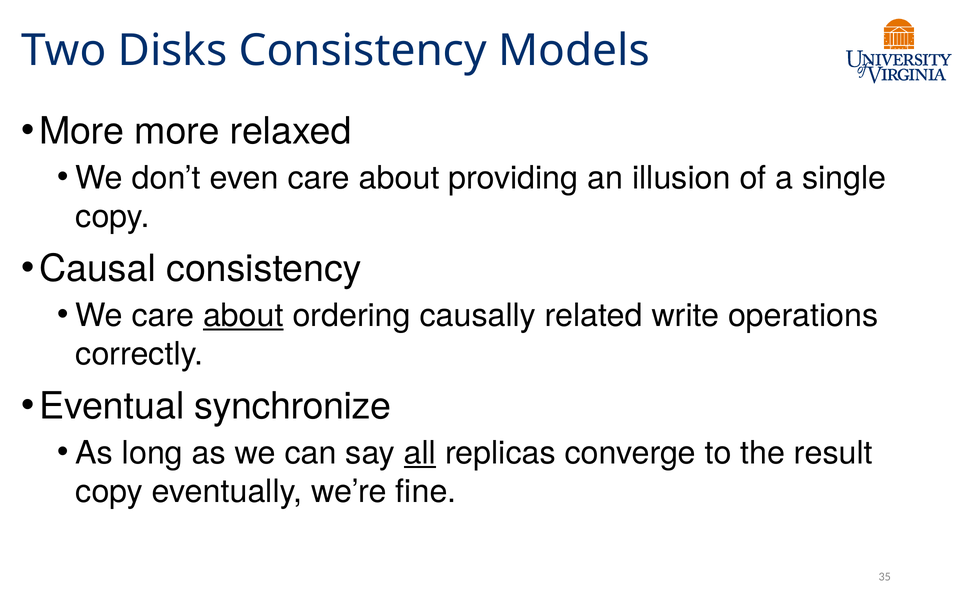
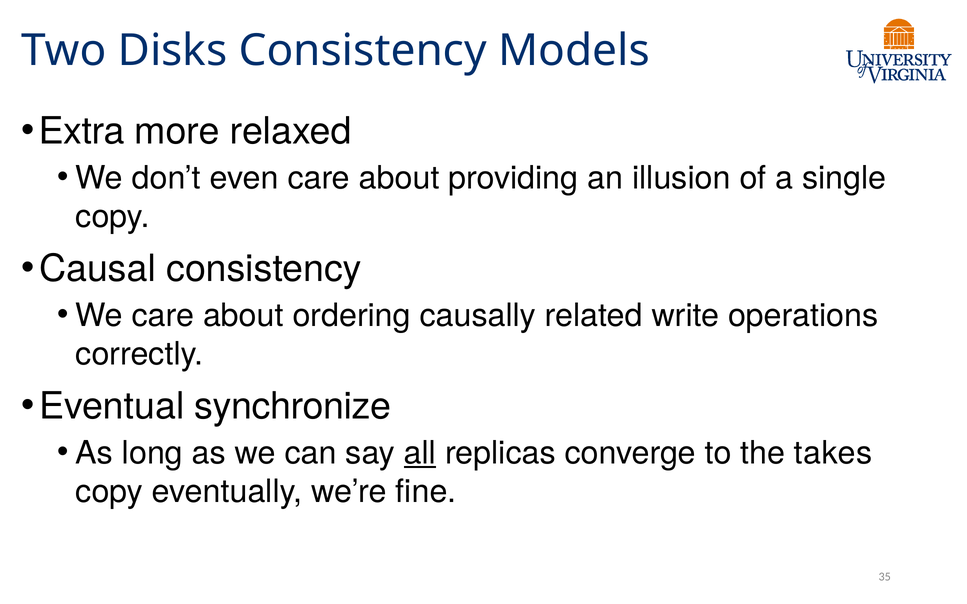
More: More -> Extra (82, 131)
about underline: present -> none (243, 316)
result: result -> takes (833, 453)
